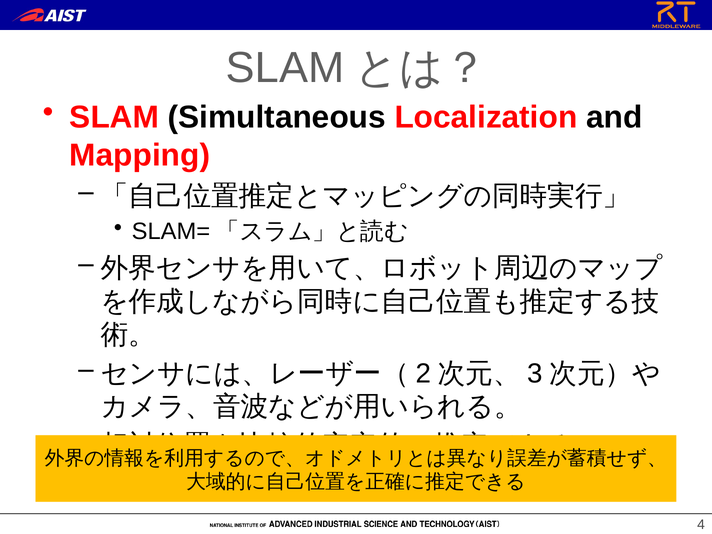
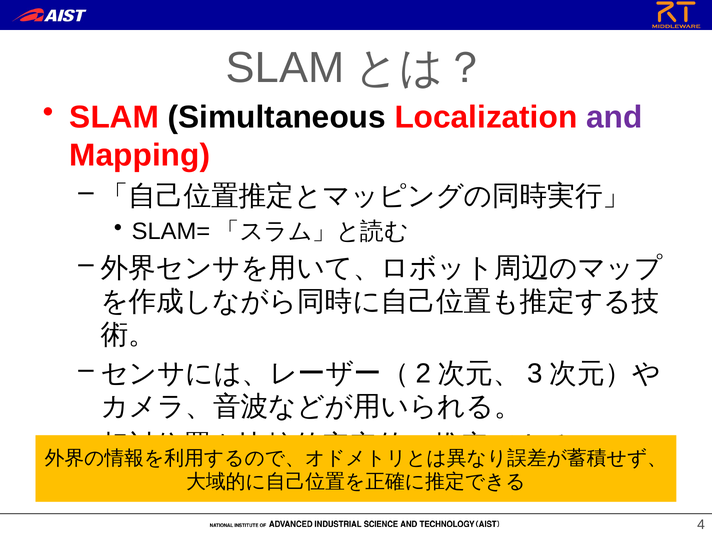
and colour: black -> purple (614, 117)
